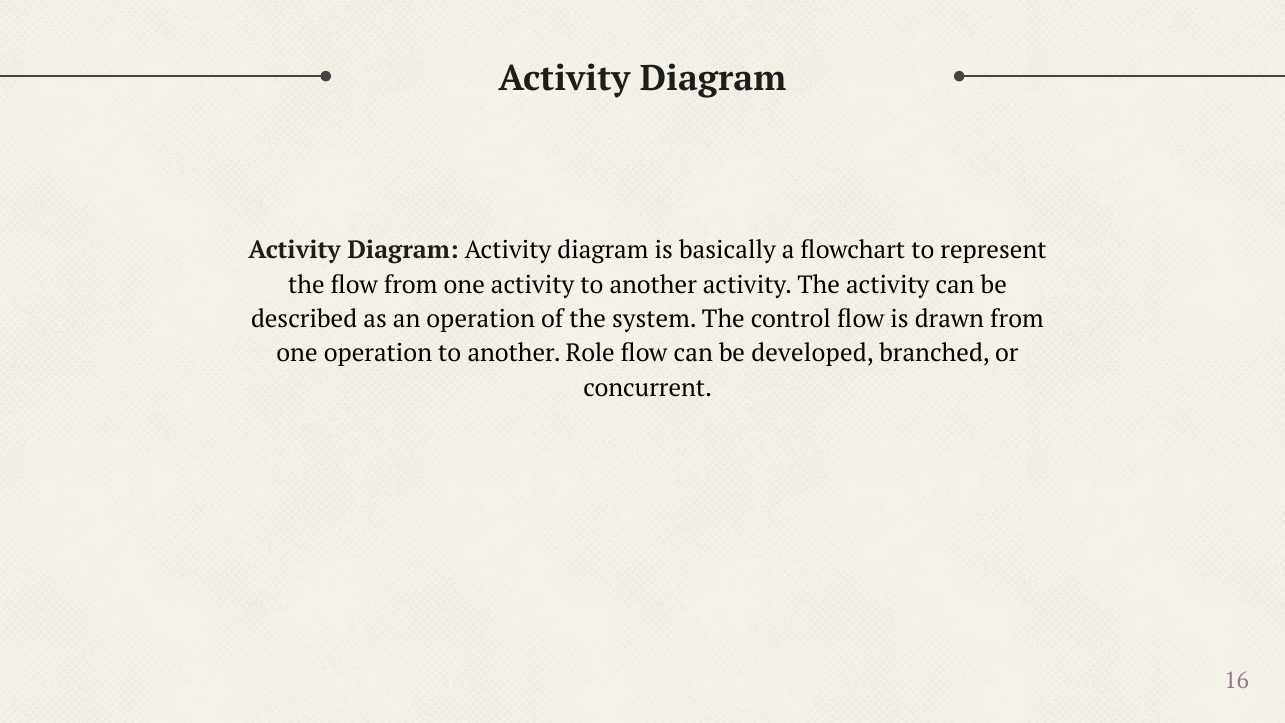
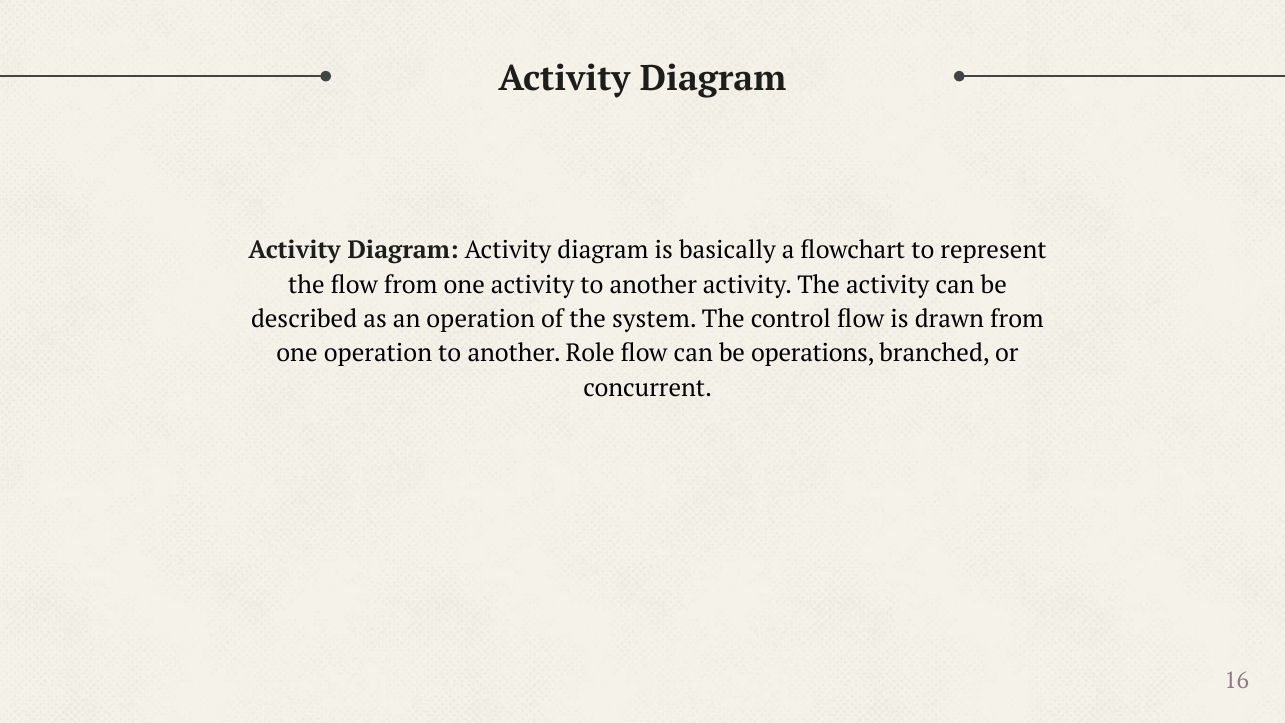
developed: developed -> operations (813, 354)
